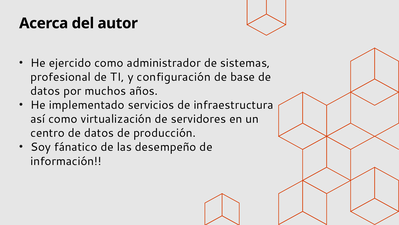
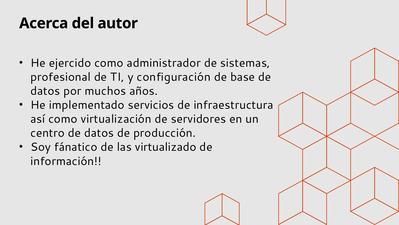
desempeño: desempeño -> virtualizado (166, 147)
